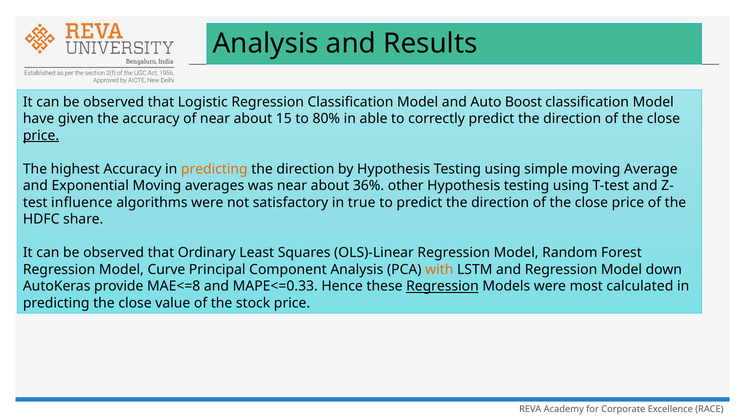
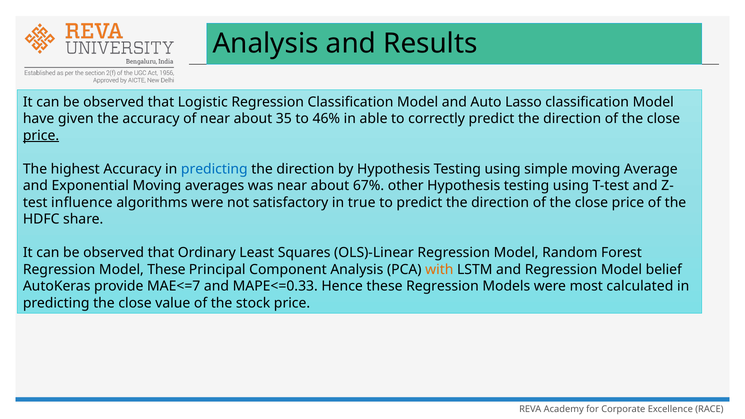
Boost: Boost -> Lasso (523, 102)
15: 15 -> 35 (284, 119)
80%: 80% -> 46% (326, 119)
predicting colour: orange -> blue (214, 169)
36%: 36% -> 67% (369, 186)
Model Curve: Curve -> These (166, 270)
down: down -> belief (664, 270)
MAE<=8: MAE<=8 -> MAE<=7 (174, 286)
Regression underline: present -> none (442, 286)
